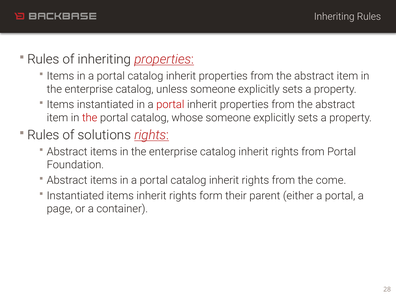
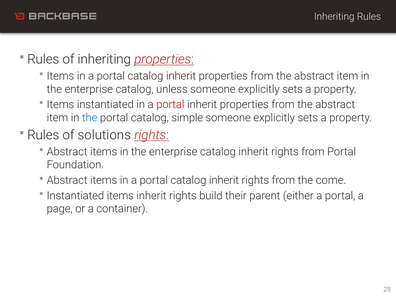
the colour: red -> blue (90, 118)
whose: whose -> simple (187, 118)
form: form -> build (211, 196)
